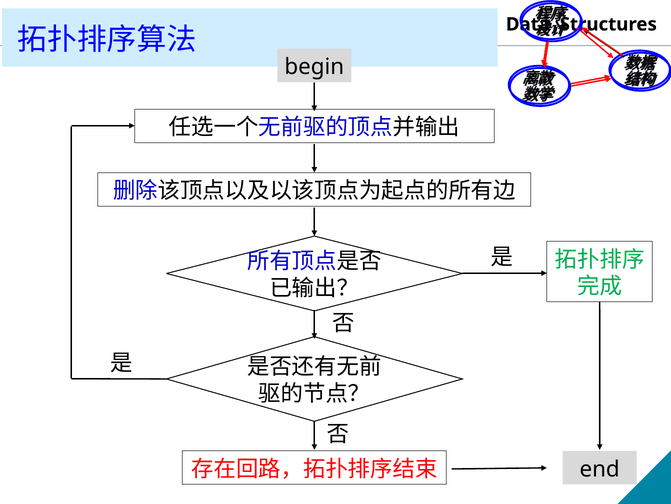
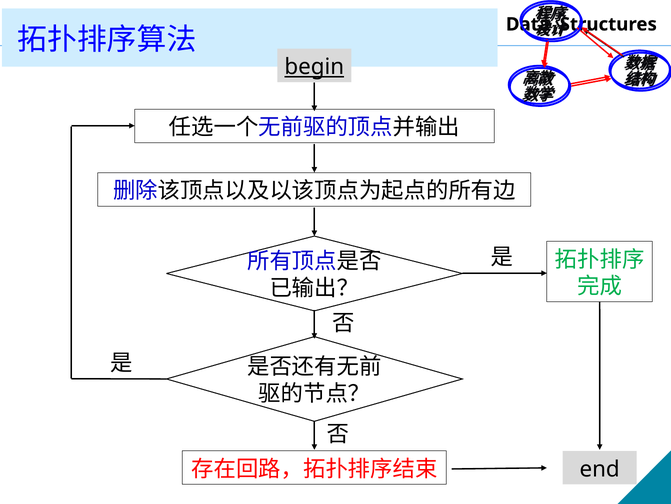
begin underline: none -> present (314, 67)
